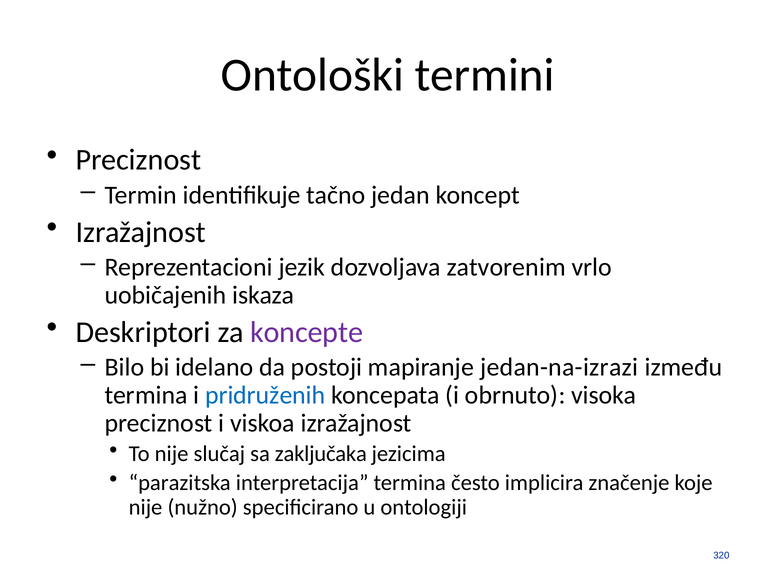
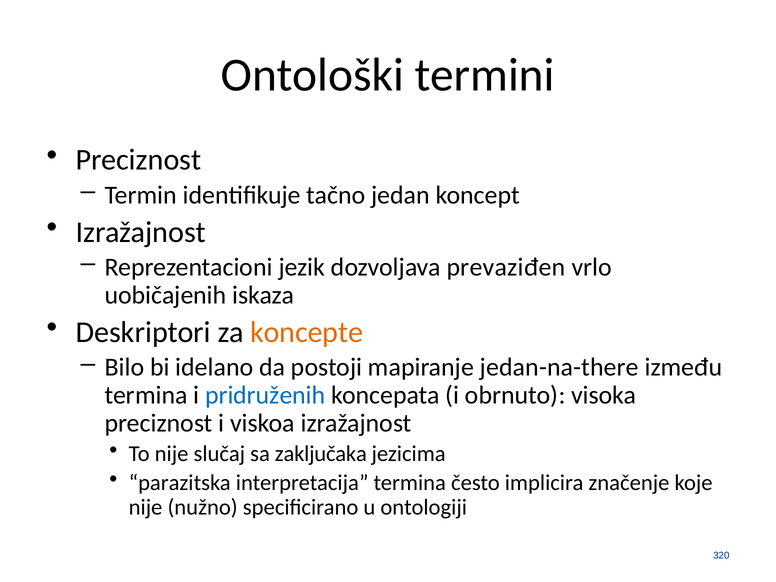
zatvorenim: zatvorenim -> prevaziđen (506, 267)
koncepte colour: purple -> orange (307, 332)
jedan-na-izrazi: jedan-na-izrazi -> jedan-na-there (559, 367)
